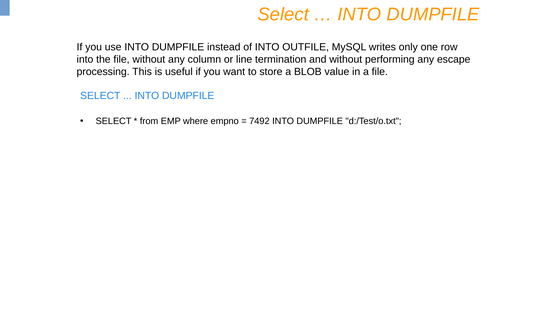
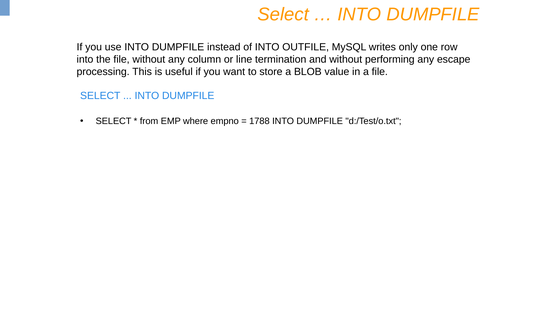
7492: 7492 -> 1788 (259, 121)
